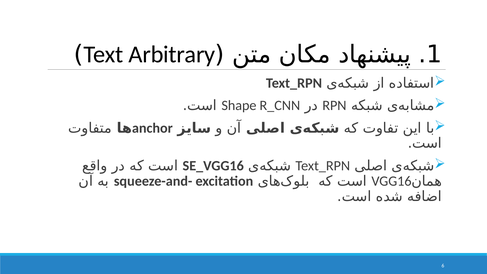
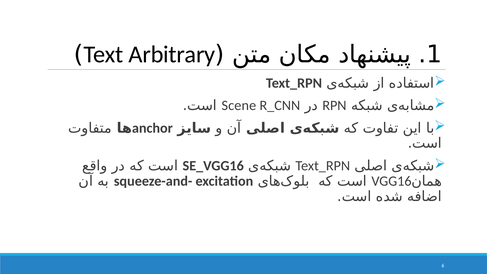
Shape: Shape -> Scene (239, 106)
